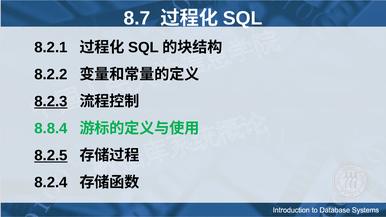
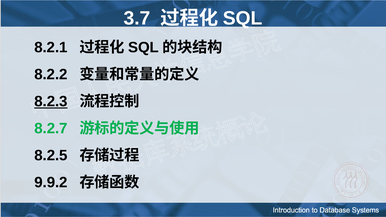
8.7: 8.7 -> 3.7 (137, 18)
8.8.4: 8.8.4 -> 8.2.7 (51, 129)
8.2.5 underline: present -> none (51, 156)
8.2.4: 8.2.4 -> 9.9.2 (51, 183)
